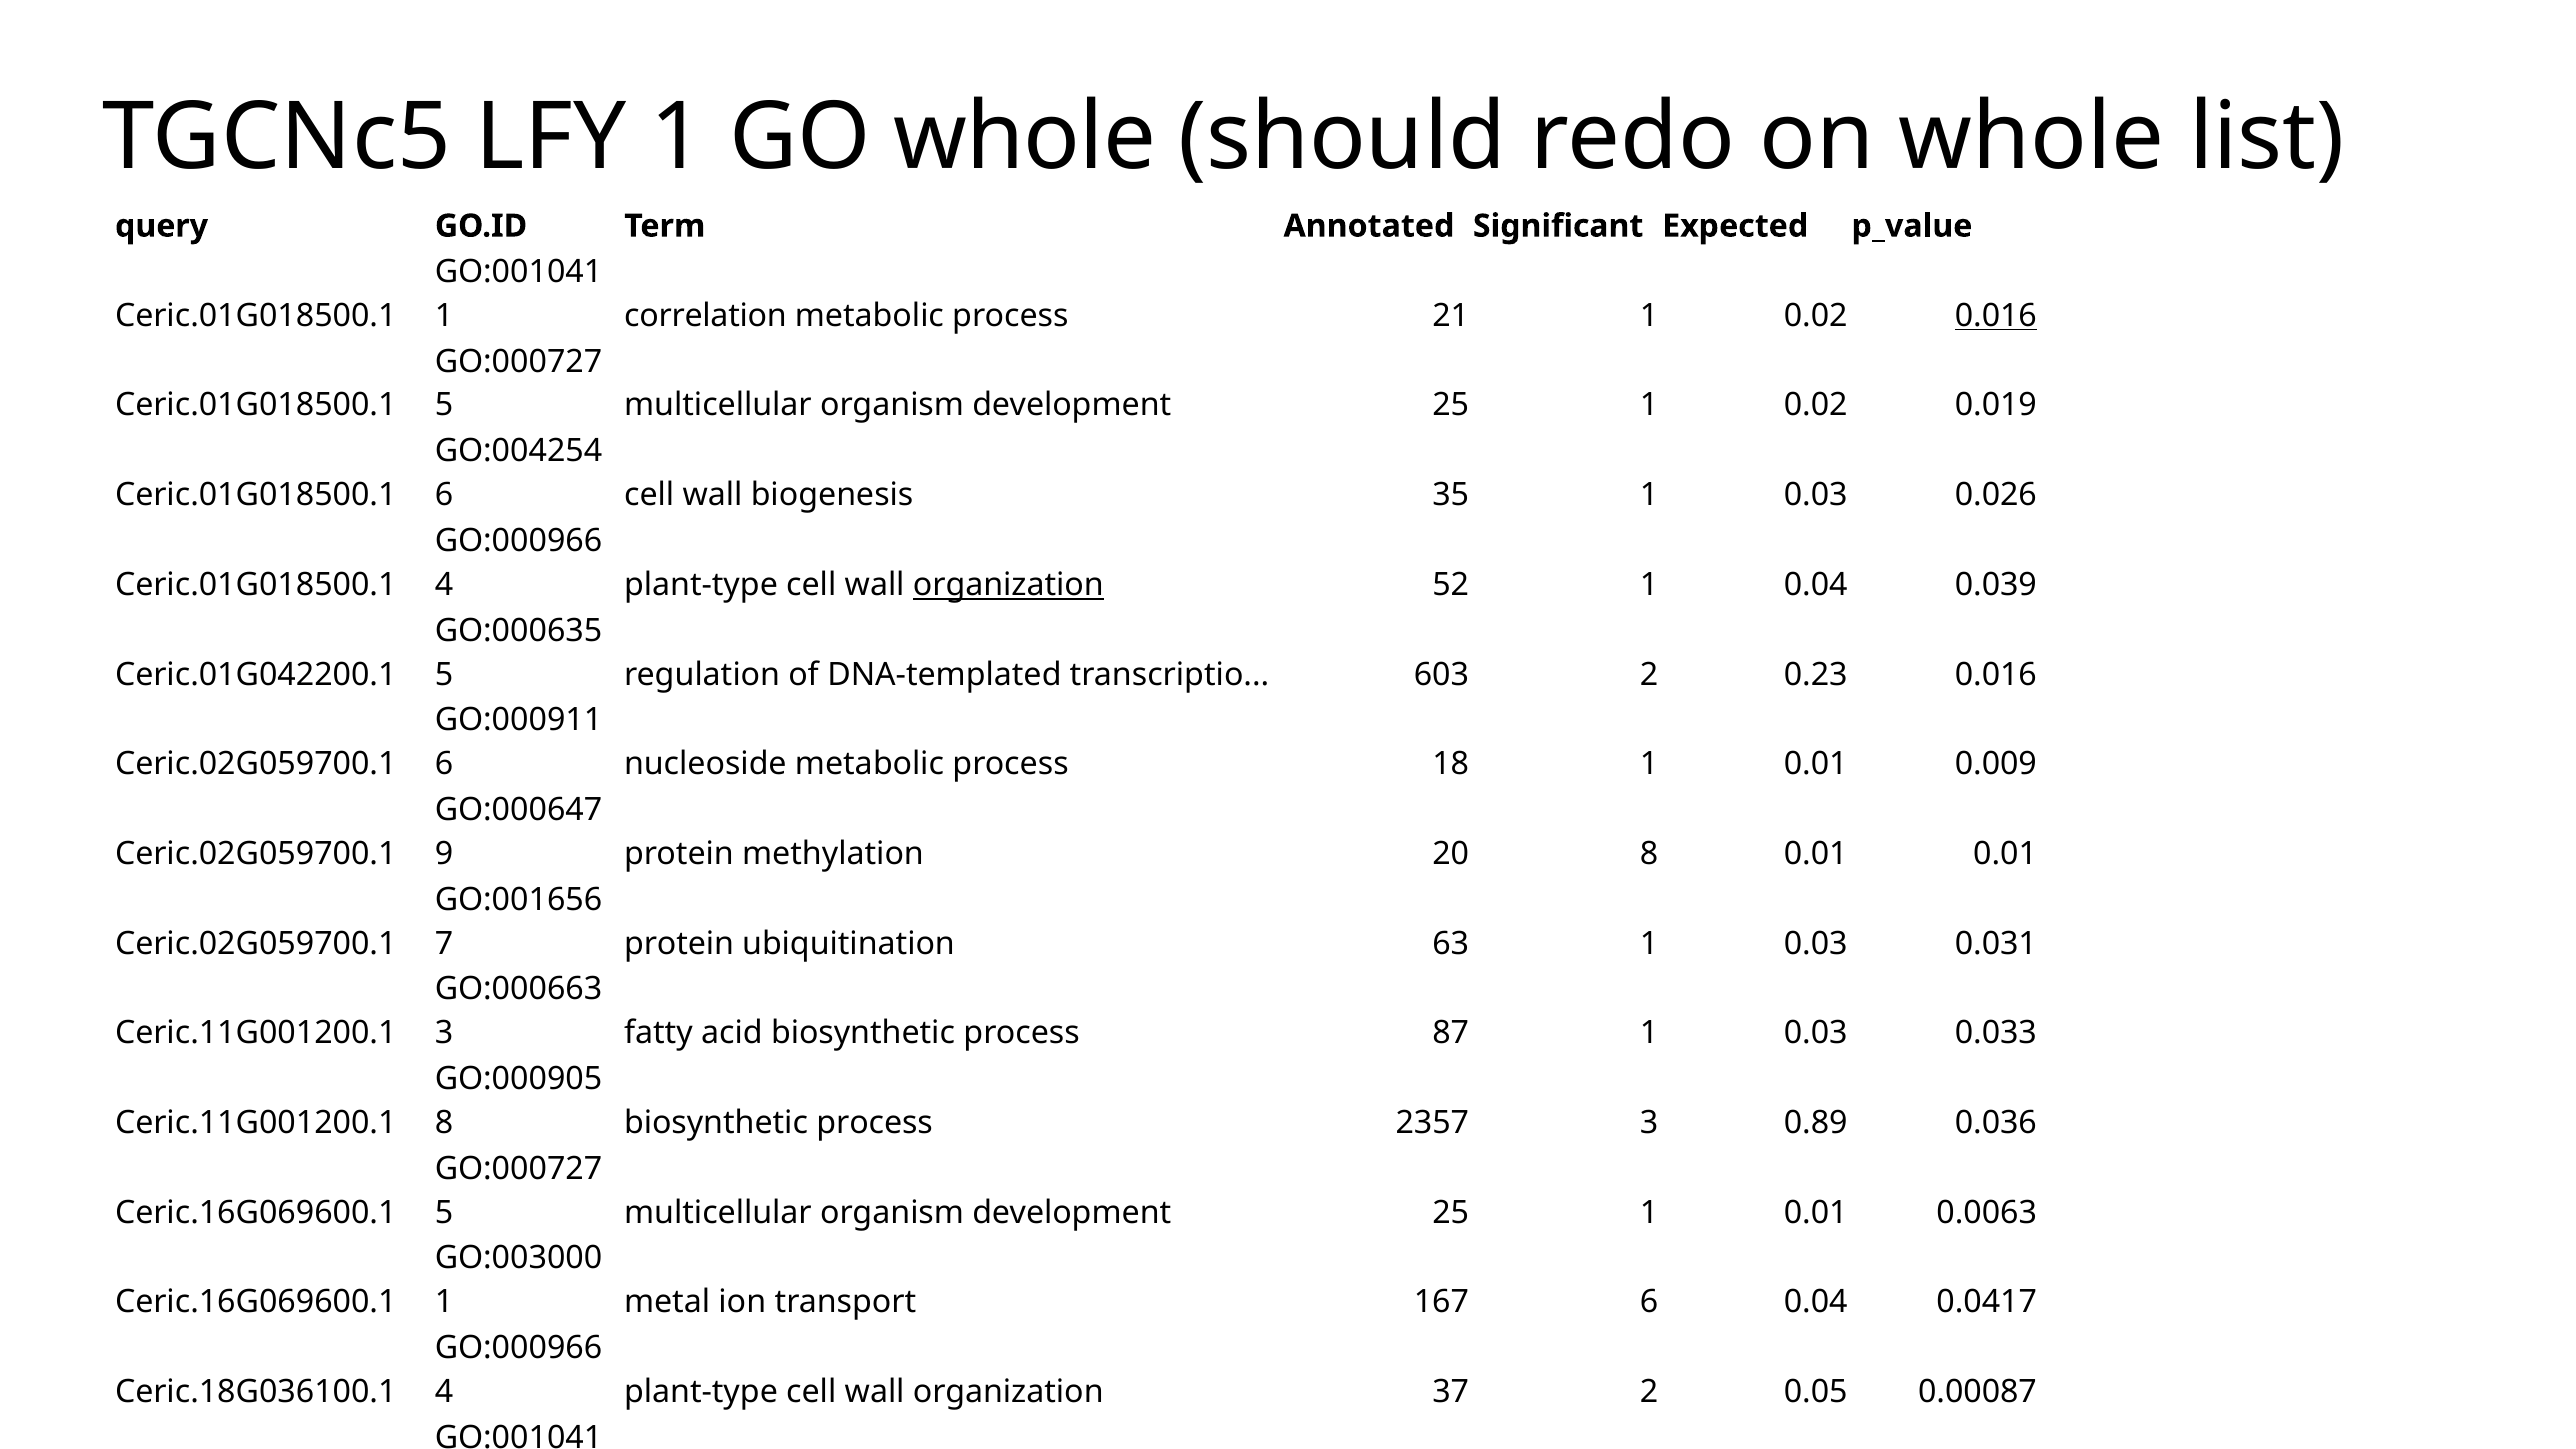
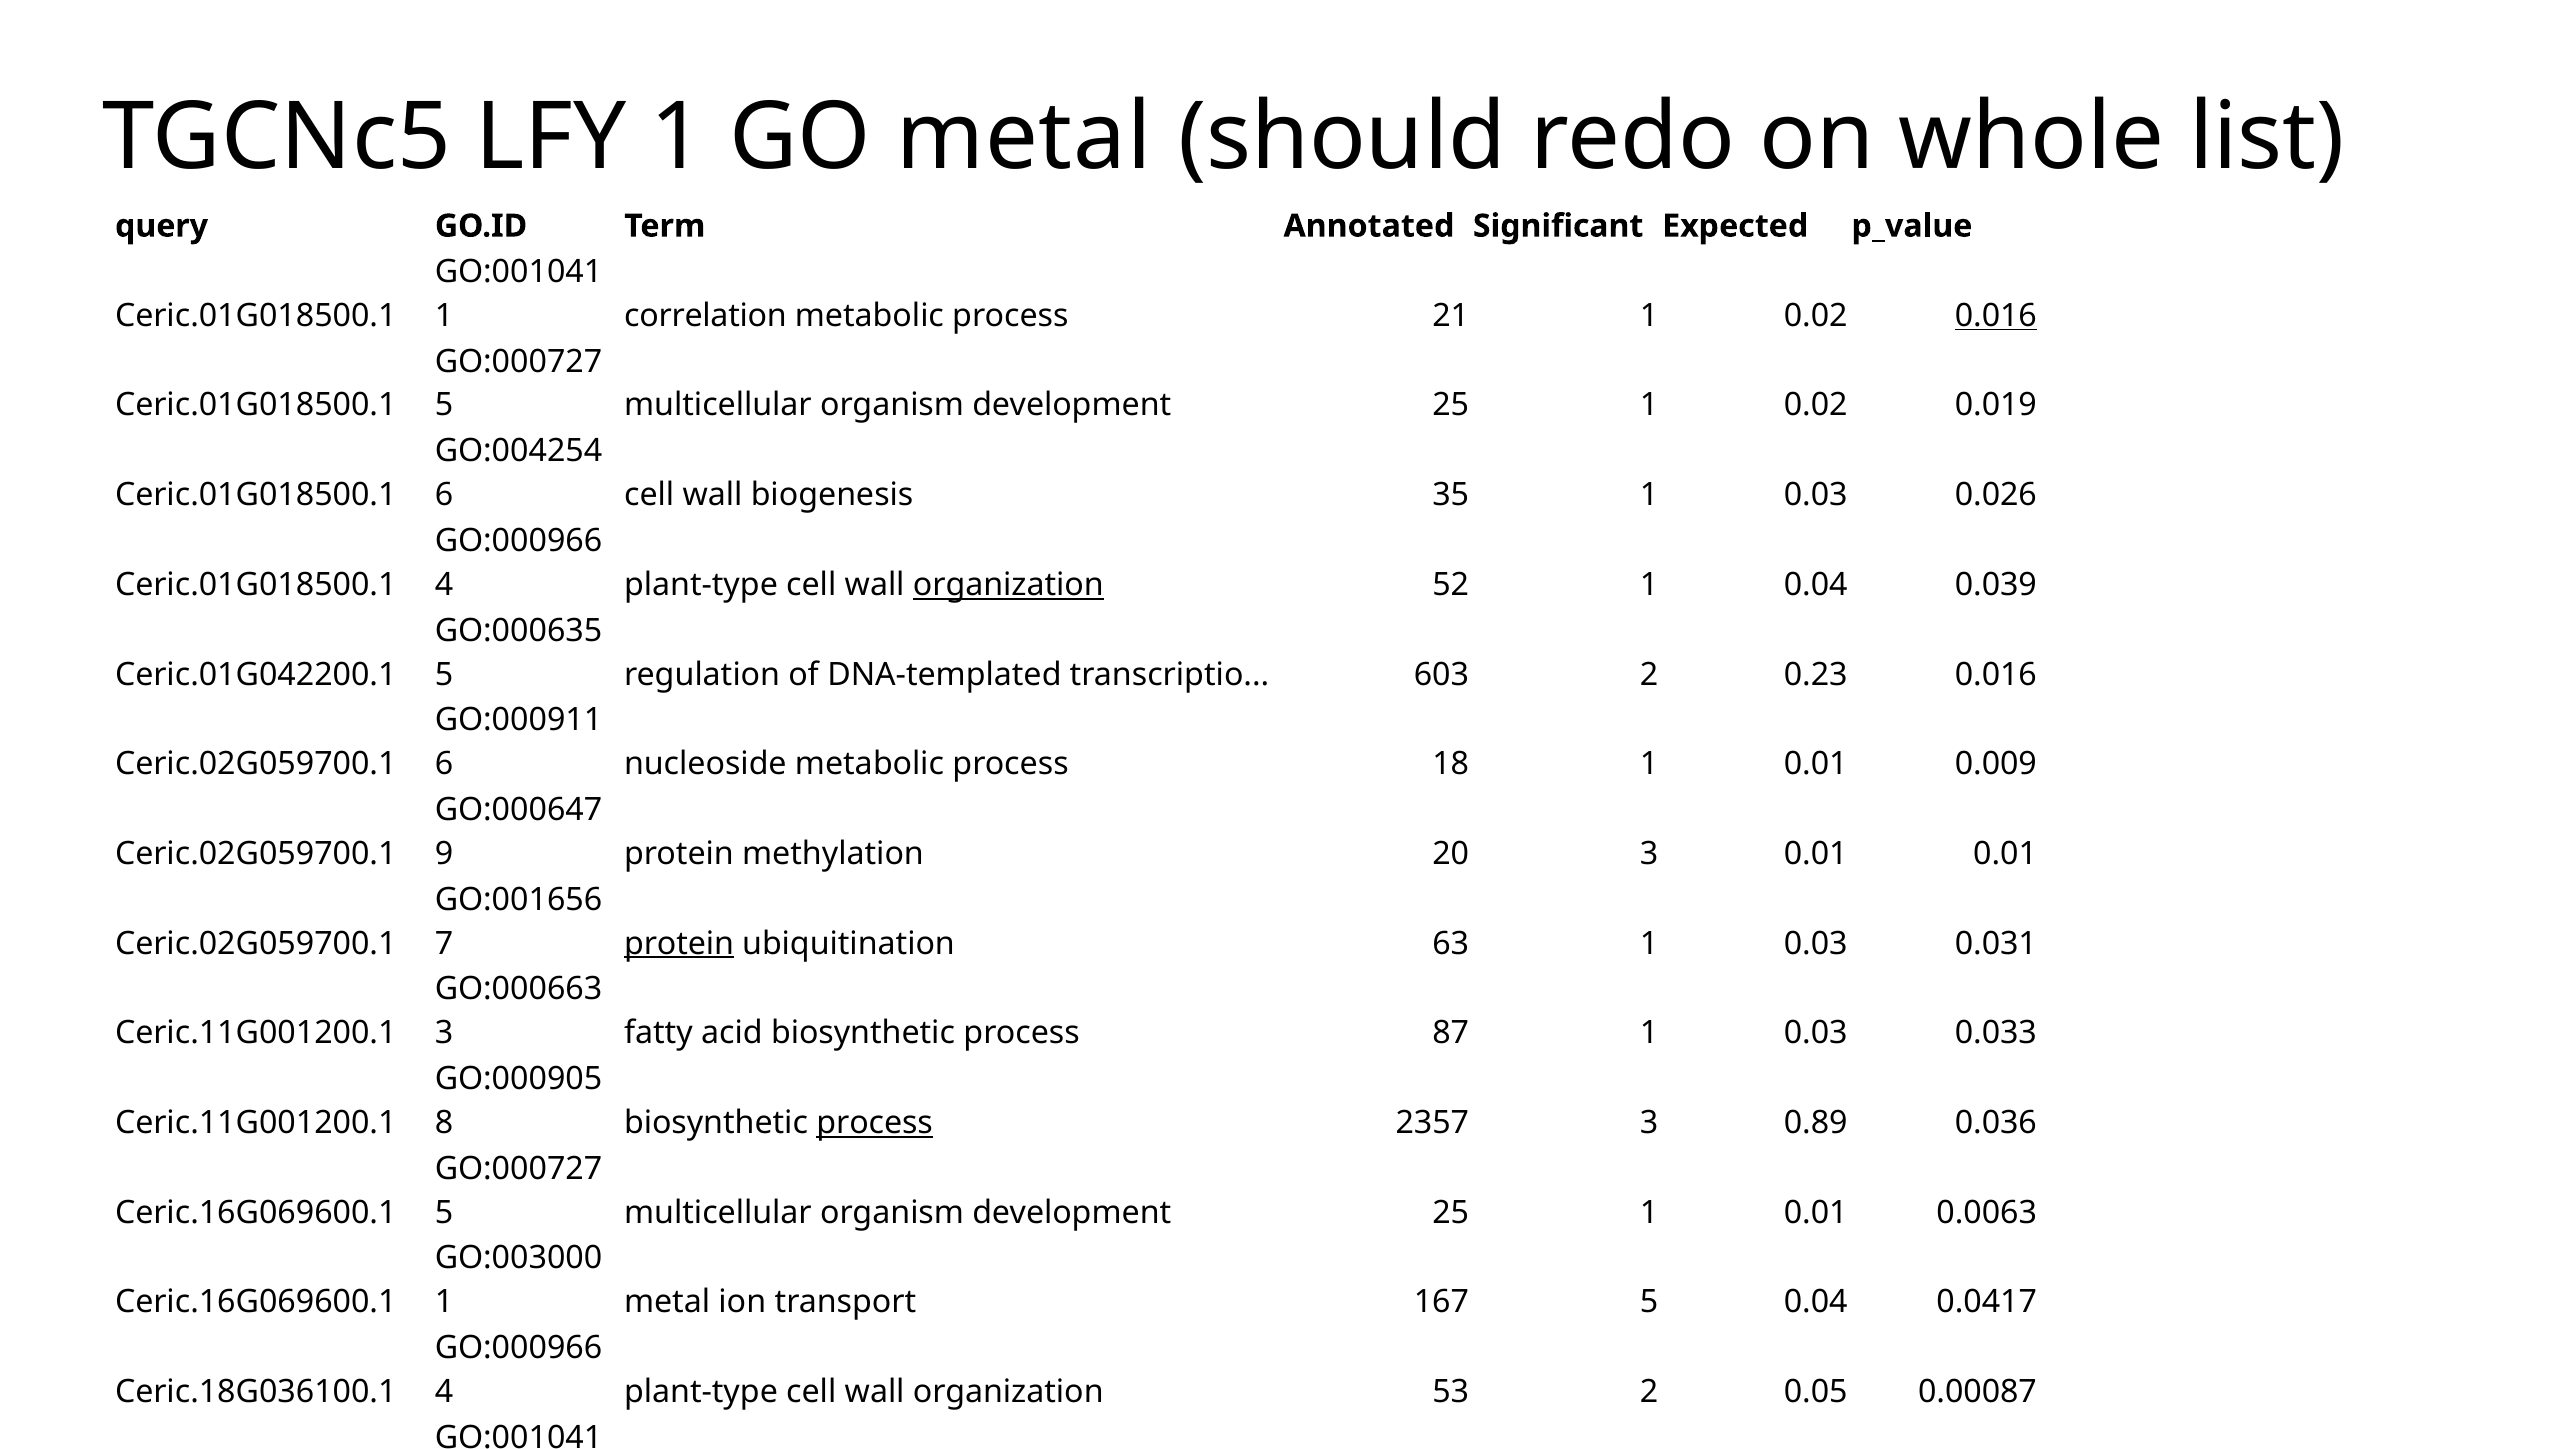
GO whole: whole -> metal (1024, 137)
20 8: 8 -> 3 (1649, 854)
protein underline: none -> present (679, 943)
process underline: none -> present (875, 1123)
167 6: 6 -> 5 (1649, 1302)
37: 37 -> 53 (1451, 1392)
